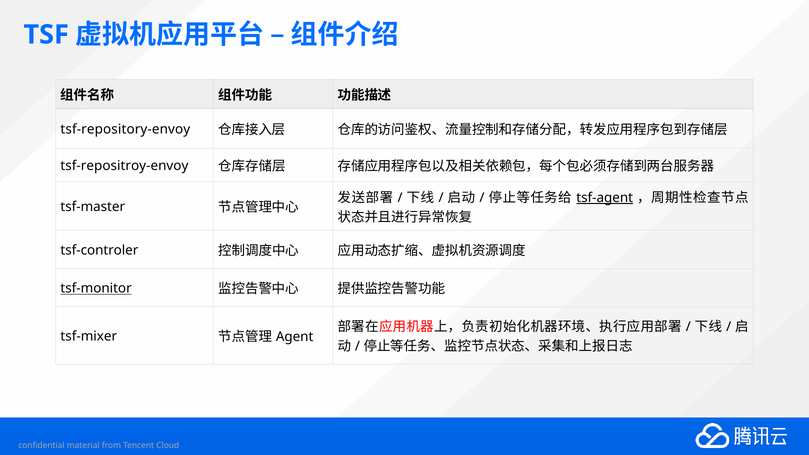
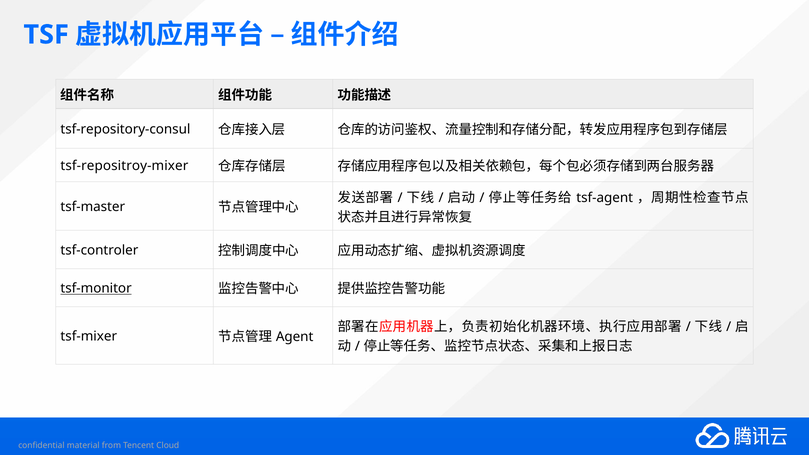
tsf-repository-envoy: tsf-repository-envoy -> tsf-repository-consul (125, 129)
tsf-repositroy-envoy: tsf-repositroy-envoy -> tsf-repositroy-mixer (124, 166)
tsf-agent underline: present -> none (605, 198)
